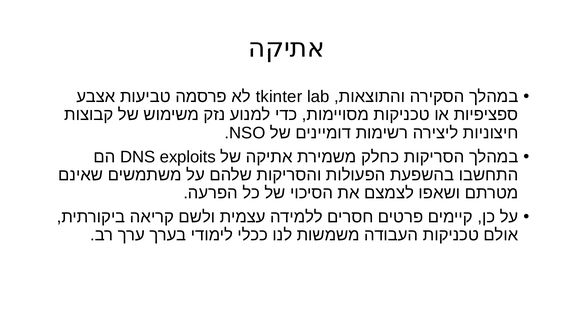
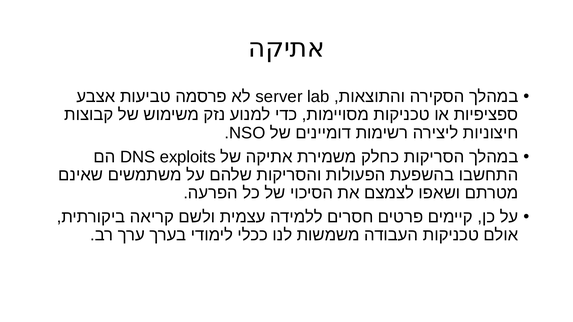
tkinter: tkinter -> server (279, 97)
